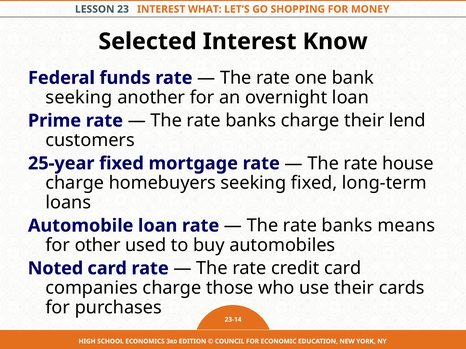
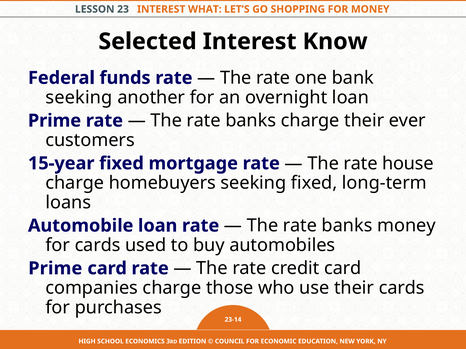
lend: lend -> ever (407, 121)
25-year: 25-year -> 15-year (61, 164)
banks means: means -> money (406, 226)
for other: other -> cards (98, 246)
Noted: Noted -> Prime (55, 269)
